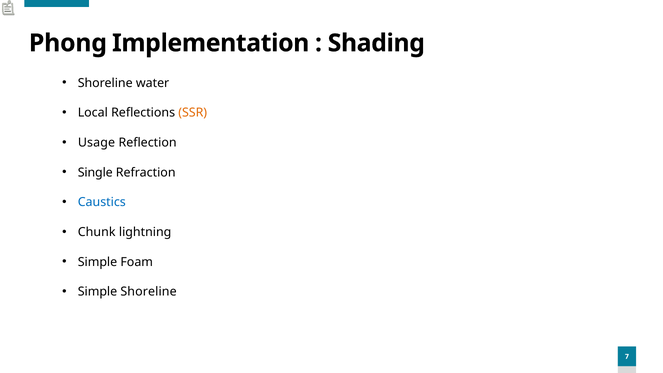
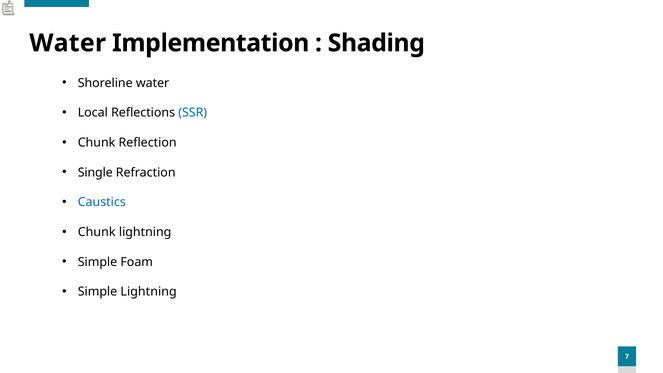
Phong: Phong -> Water (68, 43)
SSR colour: orange -> blue (193, 113)
Usage: Usage -> Chunk (97, 143)
Simple Shoreline: Shoreline -> Lightning (149, 292)
